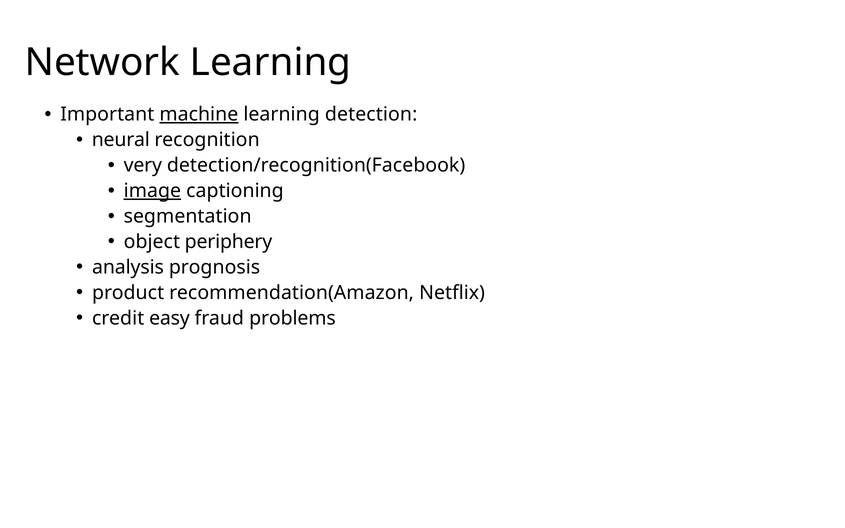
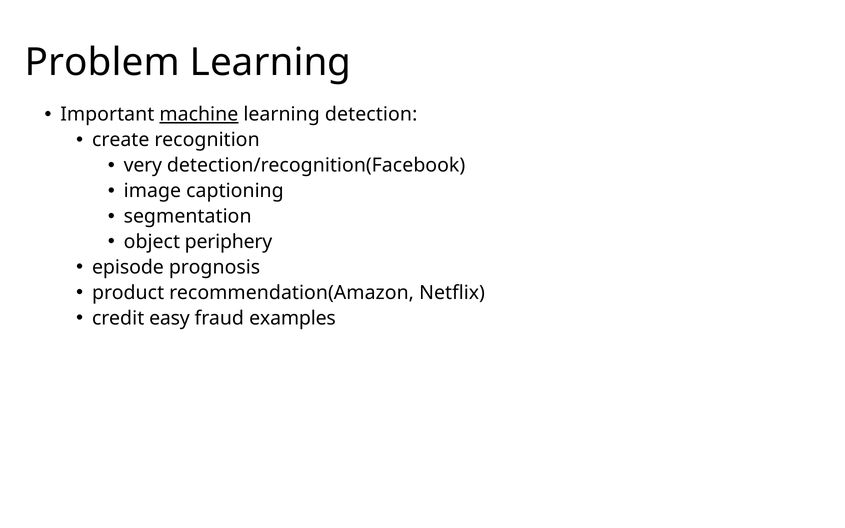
Network: Network -> Problem (102, 63)
neural: neural -> create (121, 140)
image underline: present -> none (152, 191)
analysis: analysis -> episode (128, 267)
problems: problems -> examples (292, 318)
